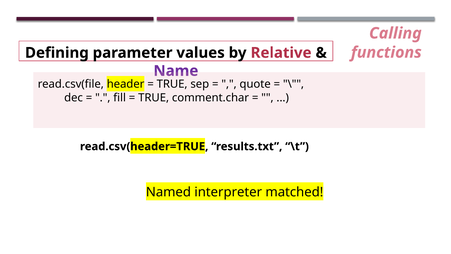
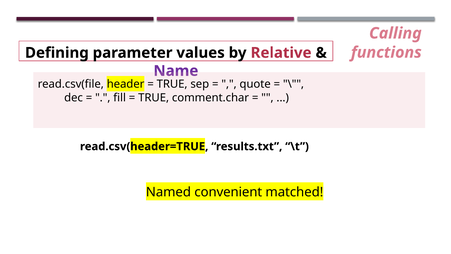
interpreter: interpreter -> convenient (228, 192)
